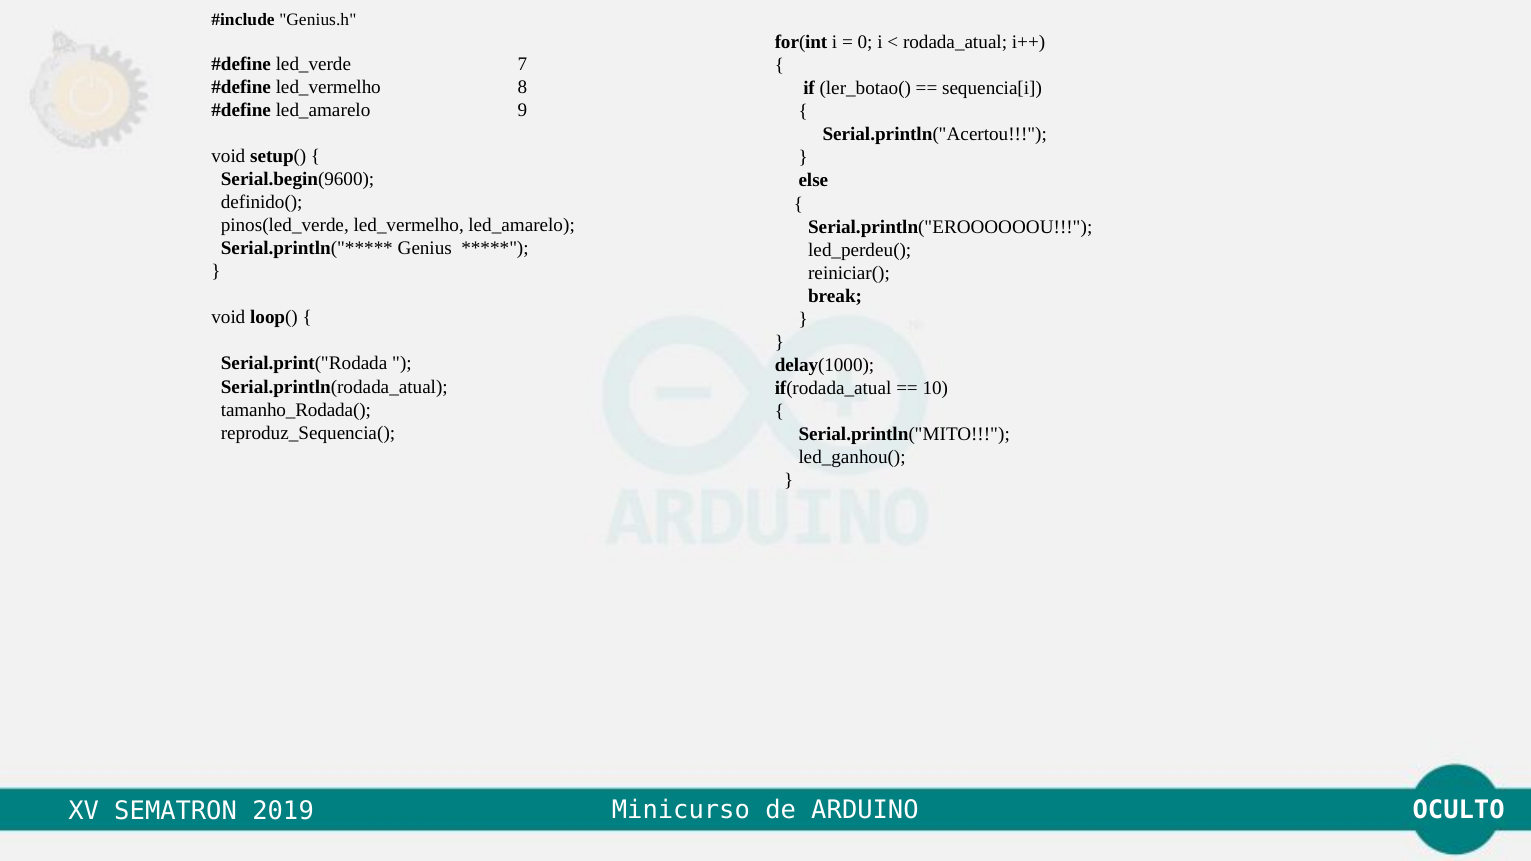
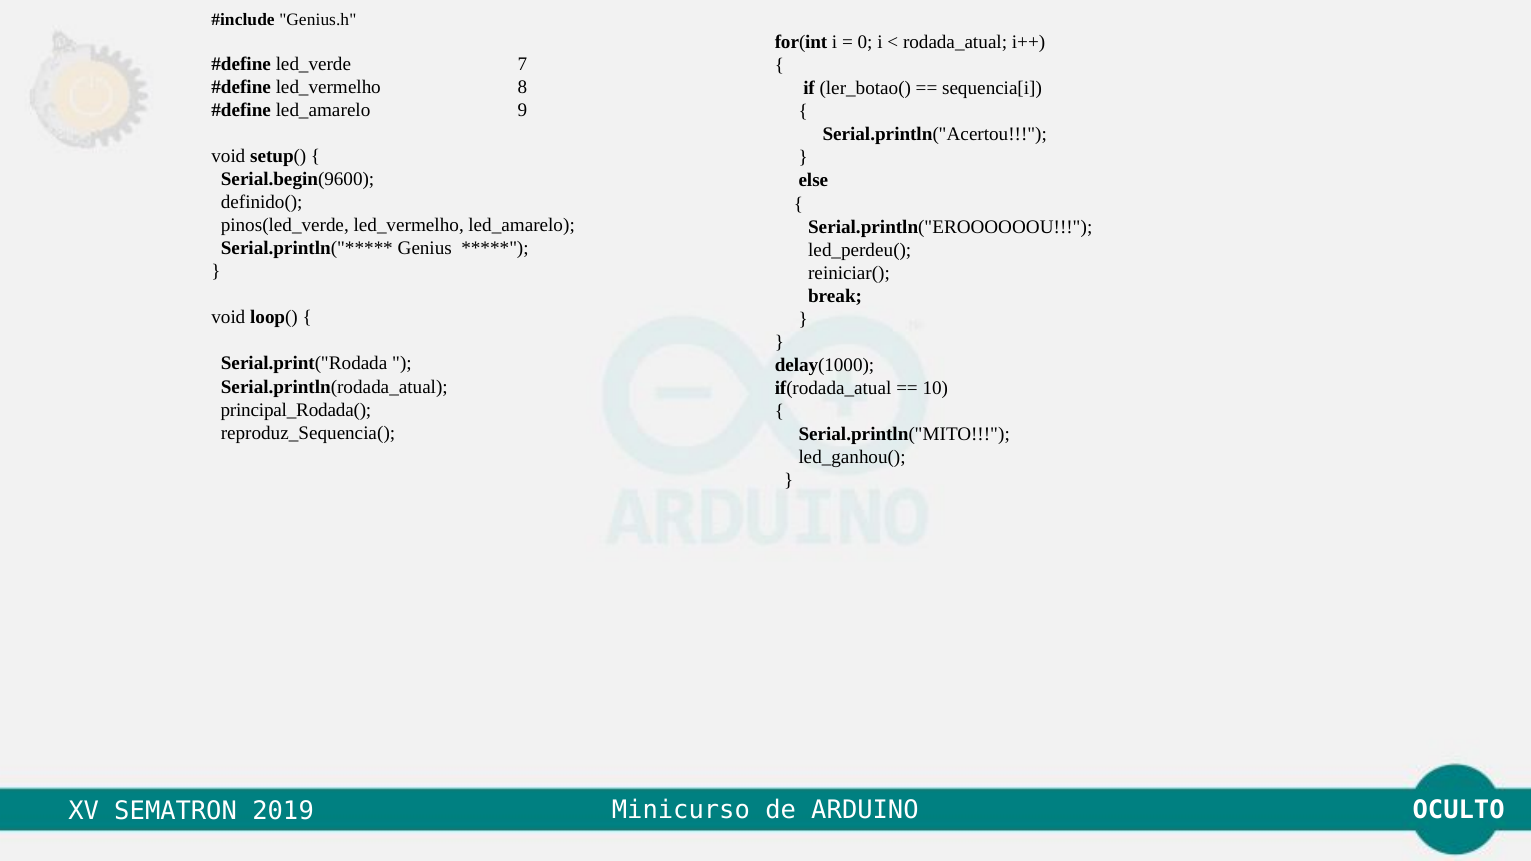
tamanho_Rodada(: tamanho_Rodada( -> principal_Rodada( (296, 410)
